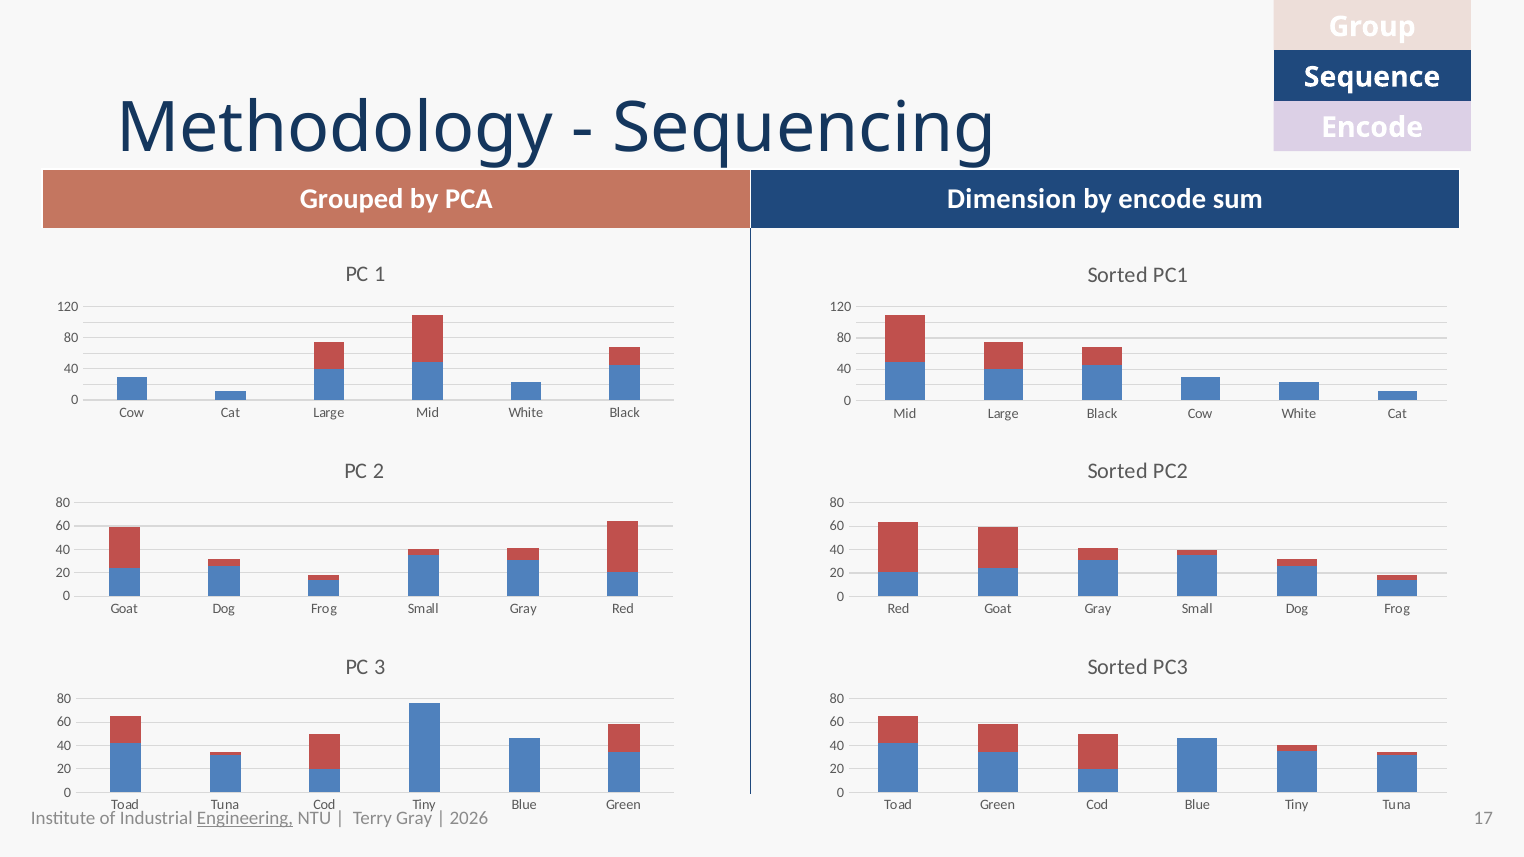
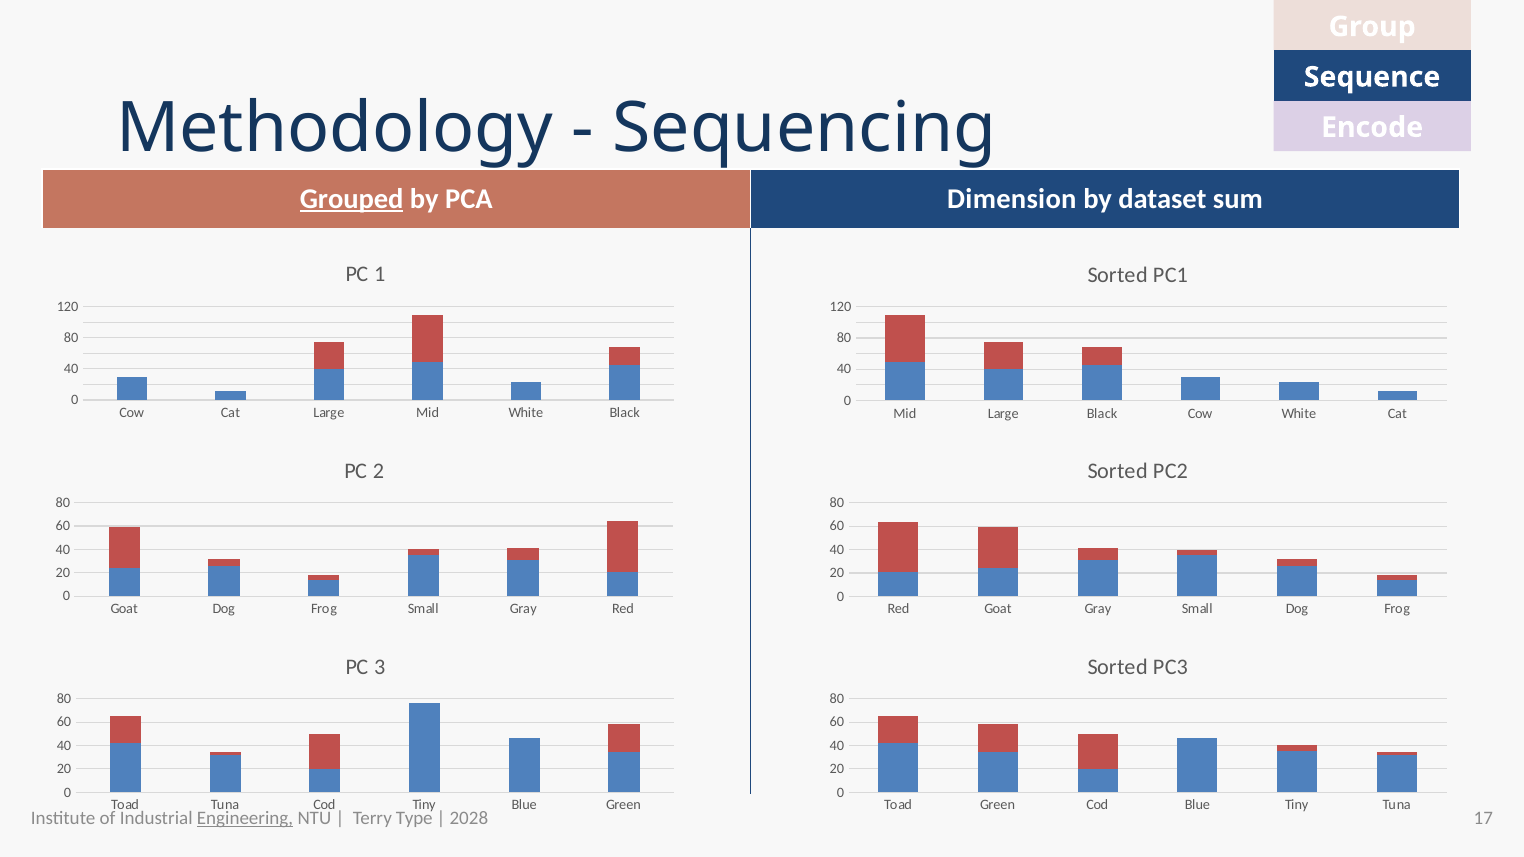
Grouped underline: none -> present (352, 199)
by encode: encode -> dataset (1162, 199)
Terry Gray: Gray -> Type (414, 818)
2026: 2026 -> 2028 (469, 818)
